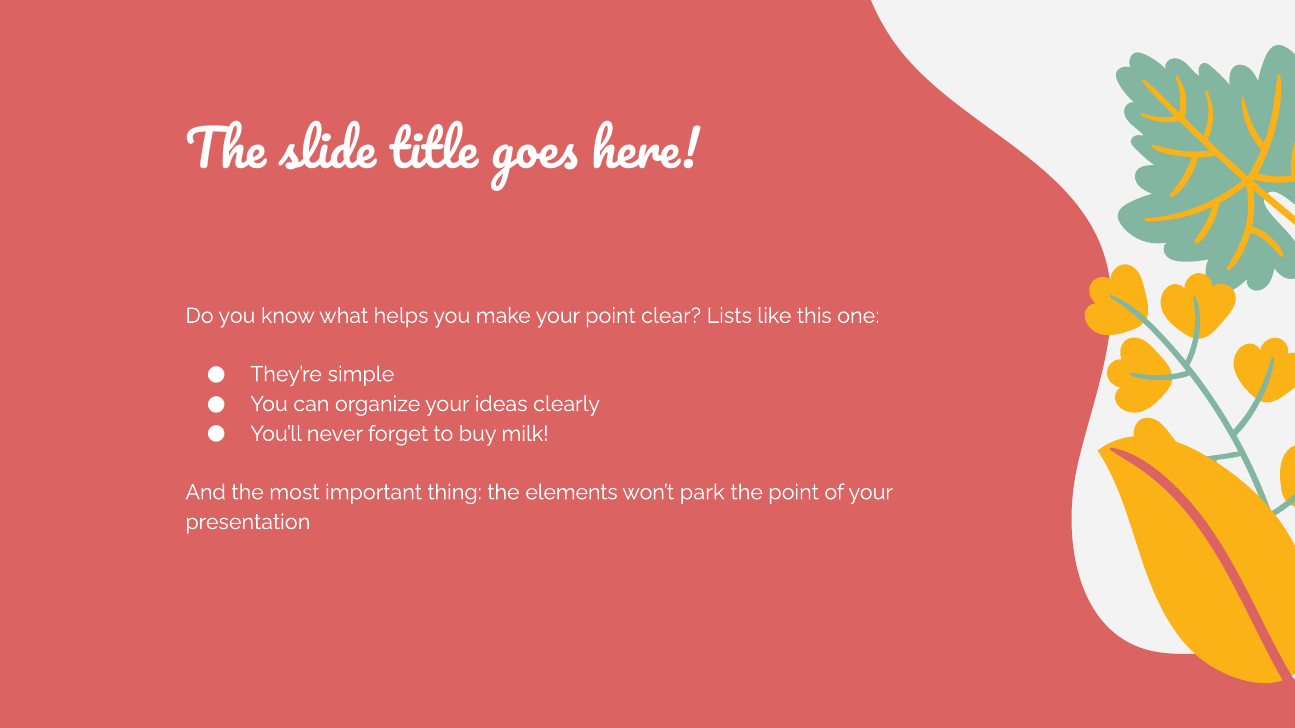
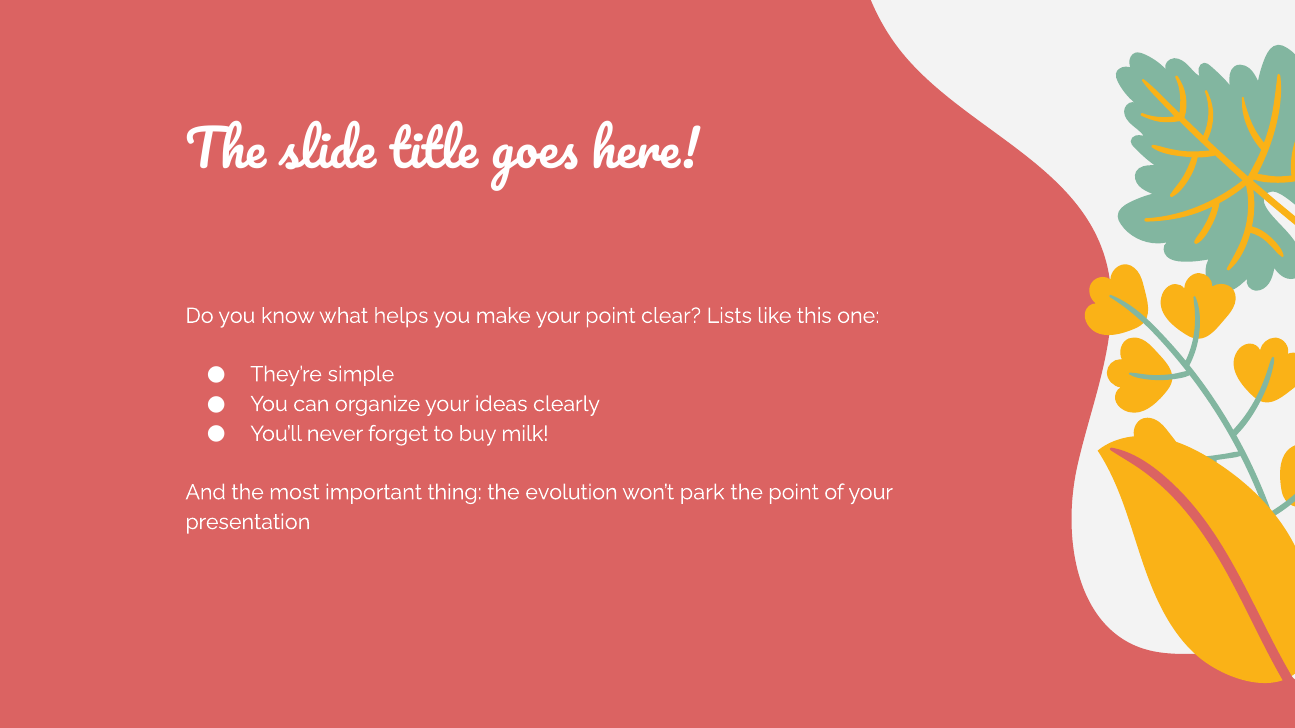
elements: elements -> evolution (571, 493)
